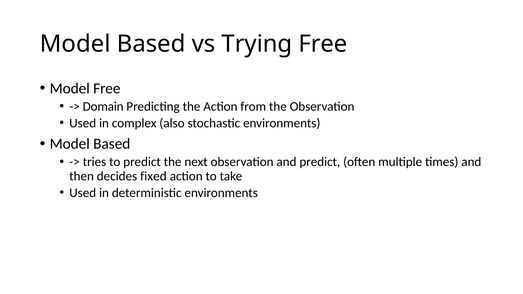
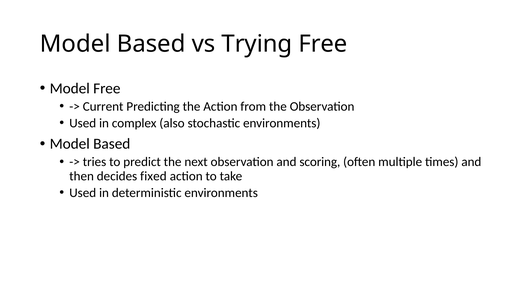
Domain: Domain -> Current (103, 106)
and predict: predict -> scoring (320, 162)
